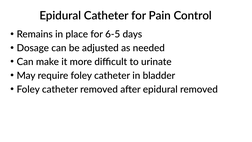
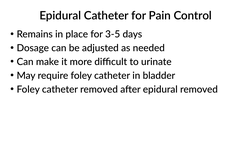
6-5: 6-5 -> 3-5 (113, 34)
